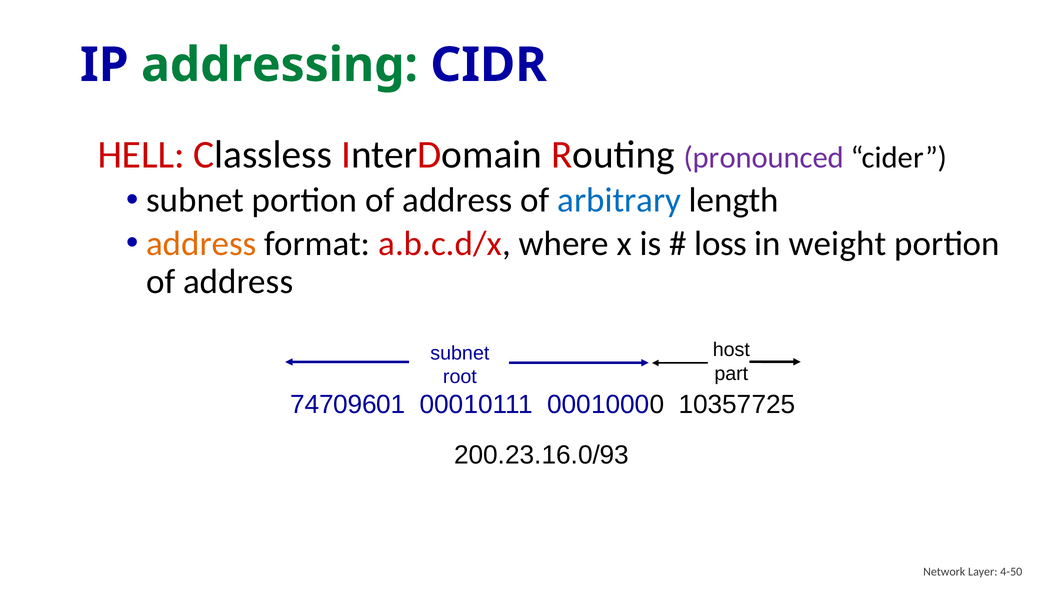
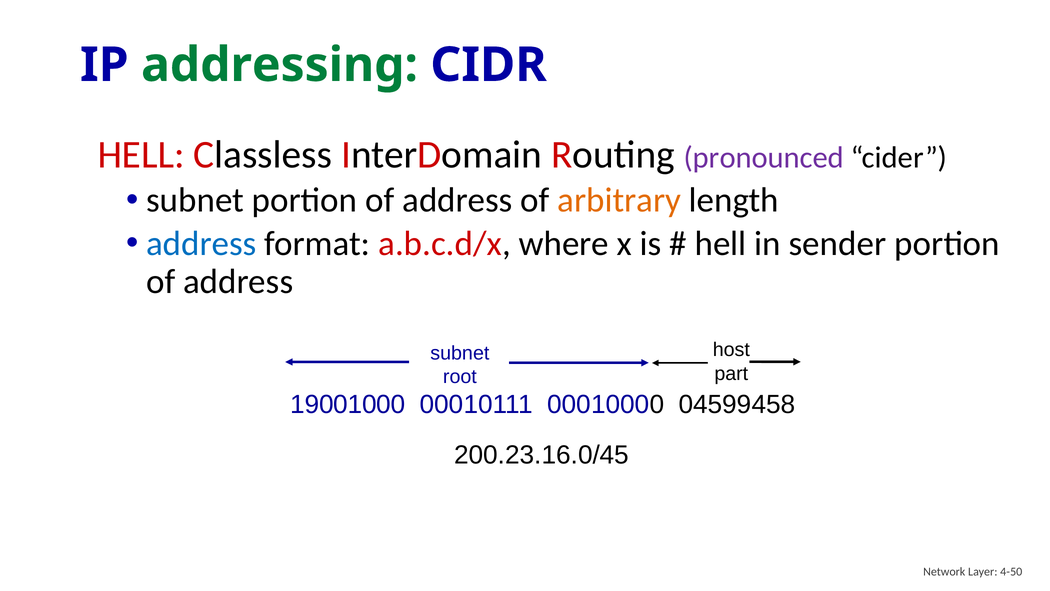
arbitrary colour: blue -> orange (619, 200)
address colour: orange -> blue (201, 243)
loss: loss -> hell (721, 243)
weight: weight -> sender (838, 243)
74709601: 74709601 -> 19001000 (348, 404)
10357725: 10357725 -> 04599458 (737, 404)
200.23.16.0/93: 200.23.16.0/93 -> 200.23.16.0/45 (542, 455)
